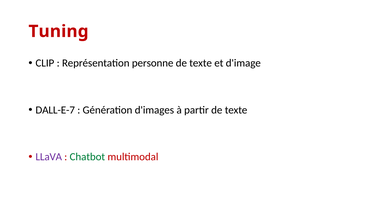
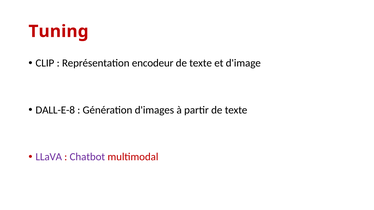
personne: personne -> encodeur (153, 63)
DALL-E-7: DALL-E-7 -> DALL-E-8 (55, 110)
Chatbot colour: green -> purple (87, 157)
